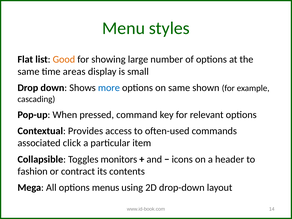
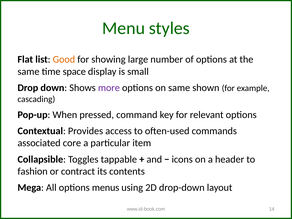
areas: areas -> space (74, 72)
more colour: blue -> purple (109, 88)
click: click -> core (72, 143)
monitors: monitors -> tappable (119, 159)
